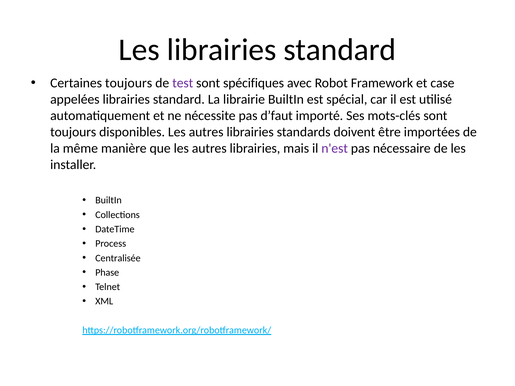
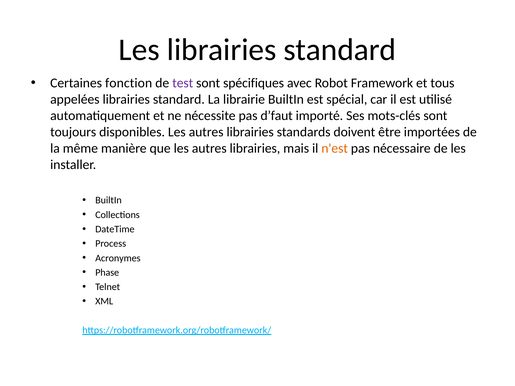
Certaines toujours: toujours -> fonction (129, 83)
case: case -> tous (442, 83)
n'est colour: purple -> orange (335, 148)
Centralisée: Centralisée -> Acronymes (118, 258)
